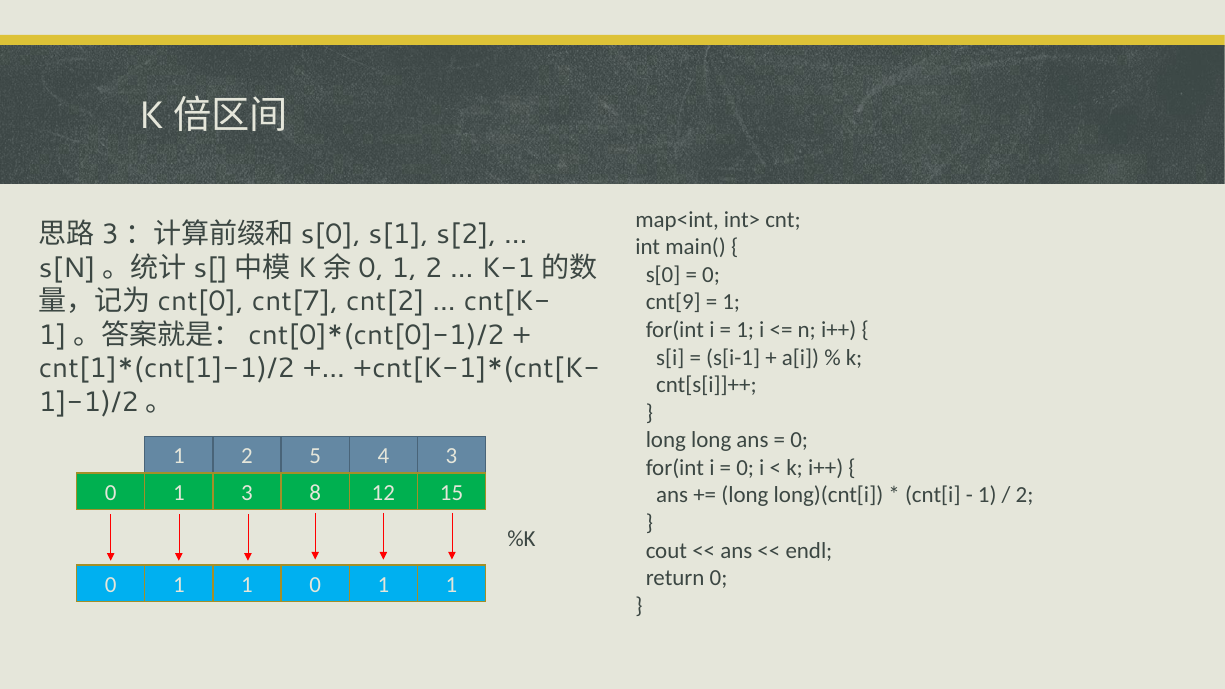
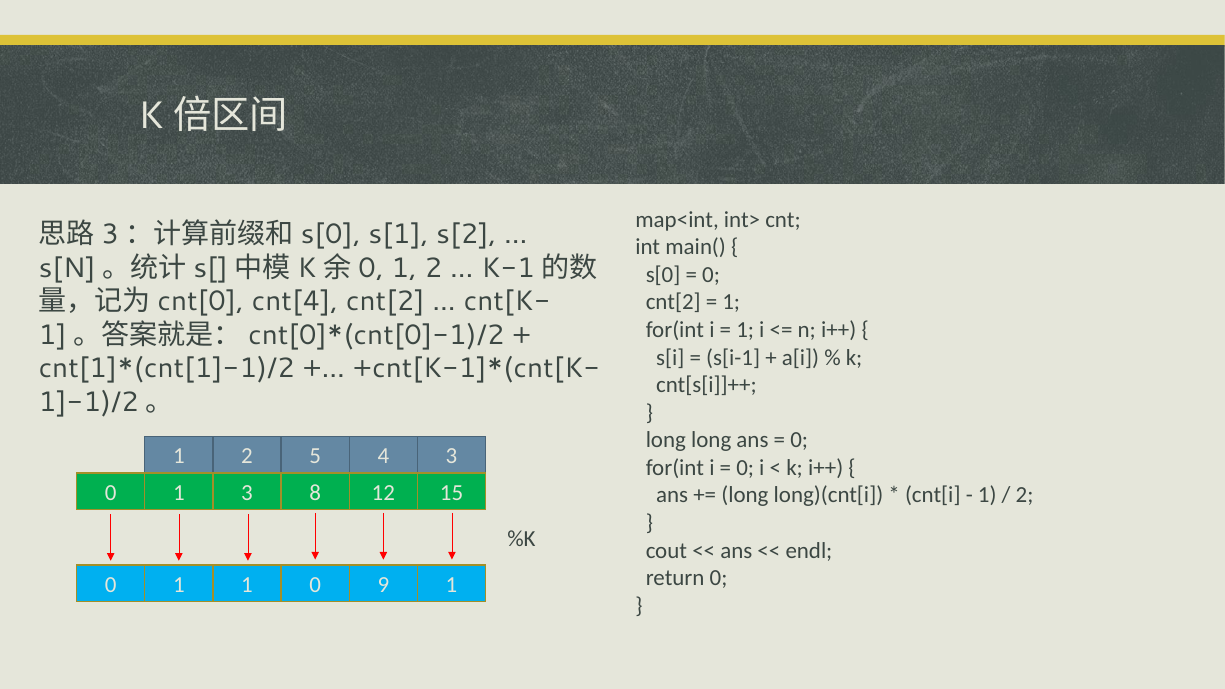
cnt[7: cnt[7 -> cnt[4 (295, 301)
cnt[9: cnt[9 -> cnt[2 (673, 302)
1 0 1: 1 -> 9 (383, 585)
